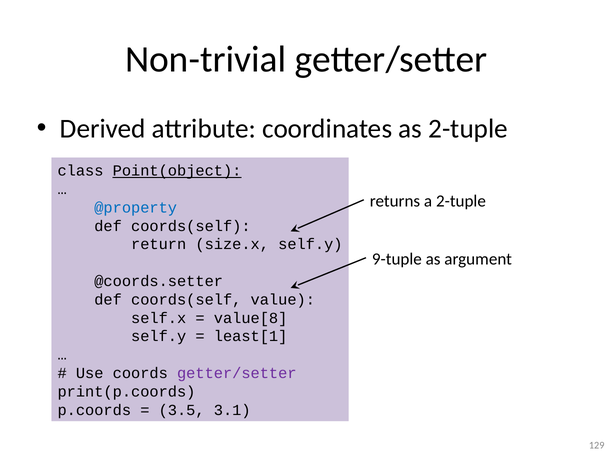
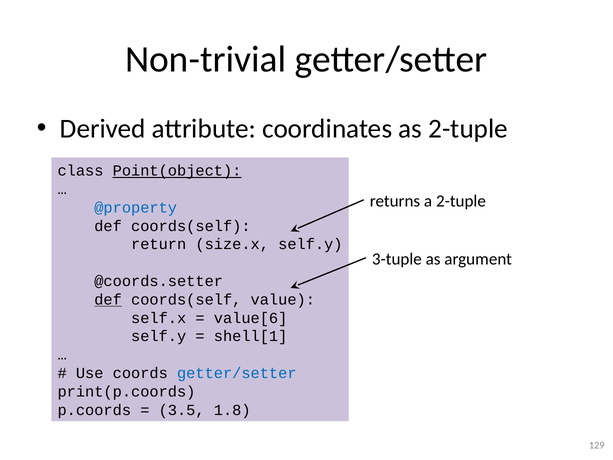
9-tuple: 9-tuple -> 3-tuple (397, 259)
def underline: none -> present (108, 299)
value[8: value[8 -> value[6 (251, 318)
least[1: least[1 -> shell[1 (251, 336)
getter/setter colour: purple -> blue (237, 373)
3.1: 3.1 -> 1.8 (232, 410)
